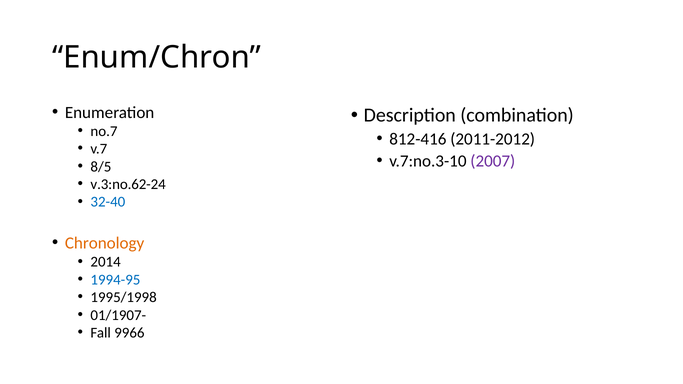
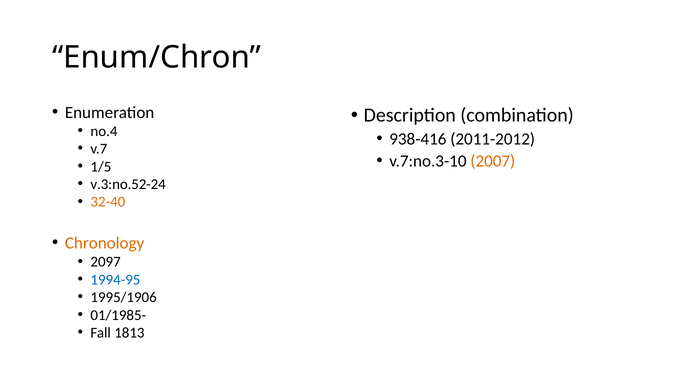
no.7: no.7 -> no.4 (104, 131)
812-416: 812-416 -> 938-416 (418, 139)
2007 colour: purple -> orange (493, 161)
8/5: 8/5 -> 1/5 (101, 167)
v.3:no.62-24: v.3:no.62-24 -> v.3:no.52-24 (128, 184)
32-40 colour: blue -> orange (108, 202)
2014: 2014 -> 2097 (106, 262)
1995/1998: 1995/1998 -> 1995/1906 (124, 298)
01/1907-: 01/1907- -> 01/1985- (118, 315)
9966: 9966 -> 1813 (129, 333)
